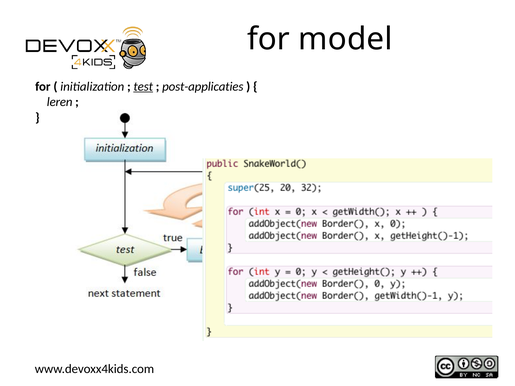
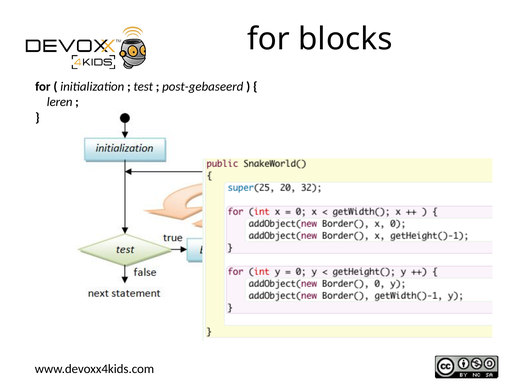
model: model -> blocks (345, 39)
test underline: present -> none (143, 87)
post-applicaties: post-applicaties -> post-gebaseerd (203, 87)
